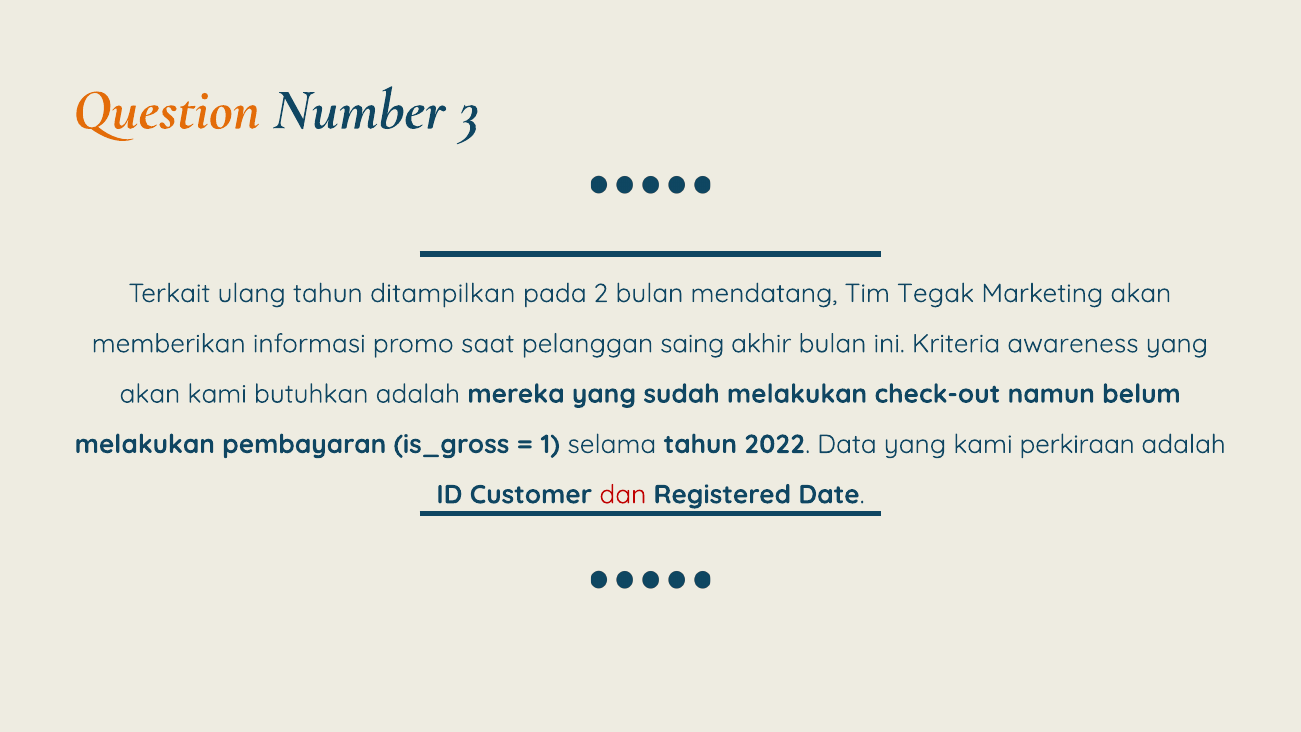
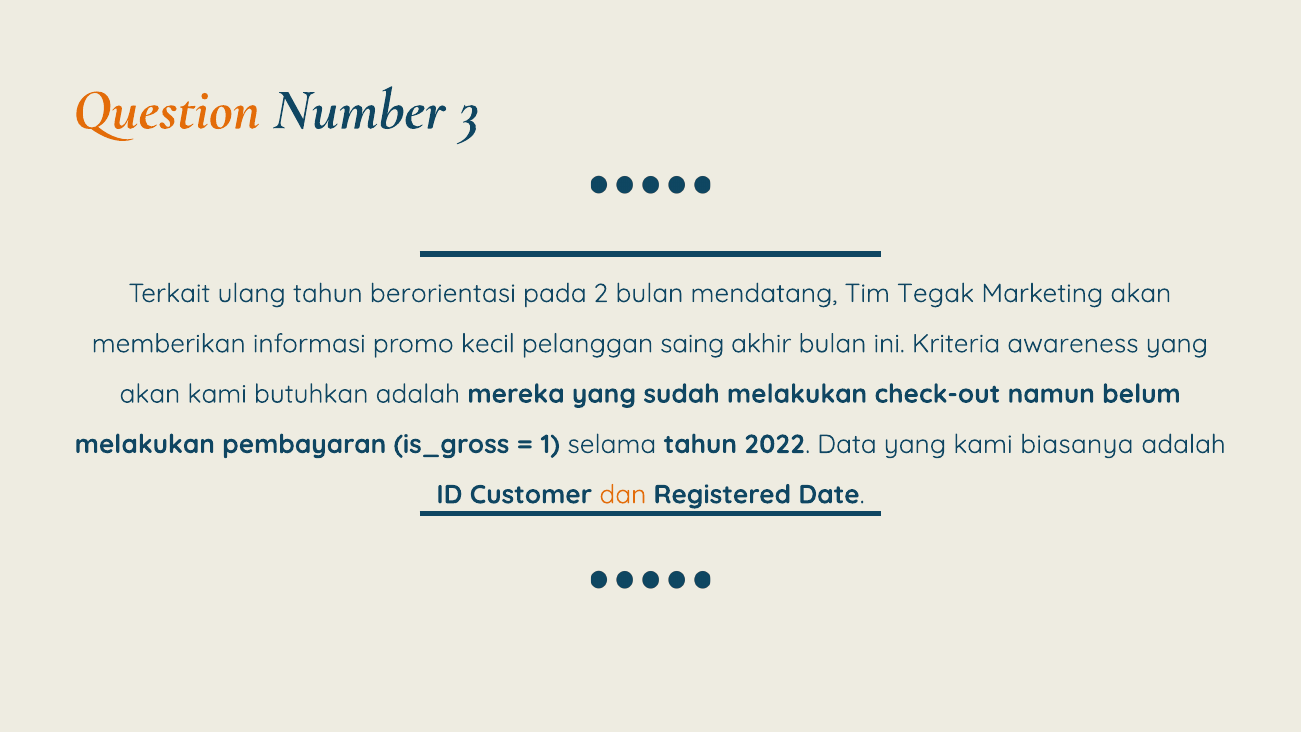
ditampilkan: ditampilkan -> berorientasi (443, 293)
saat: saat -> kecil (488, 344)
perkiraan: perkiraan -> biasanya (1077, 444)
dan colour: red -> orange (623, 495)
